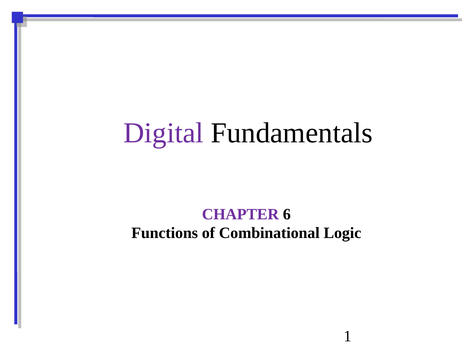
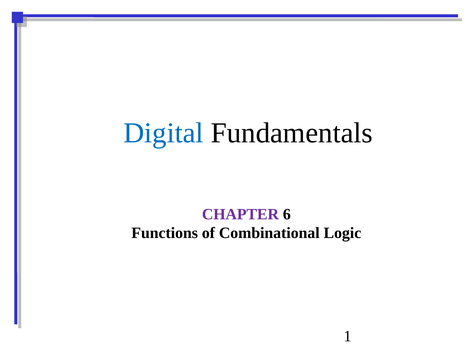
Digital colour: purple -> blue (163, 133)
